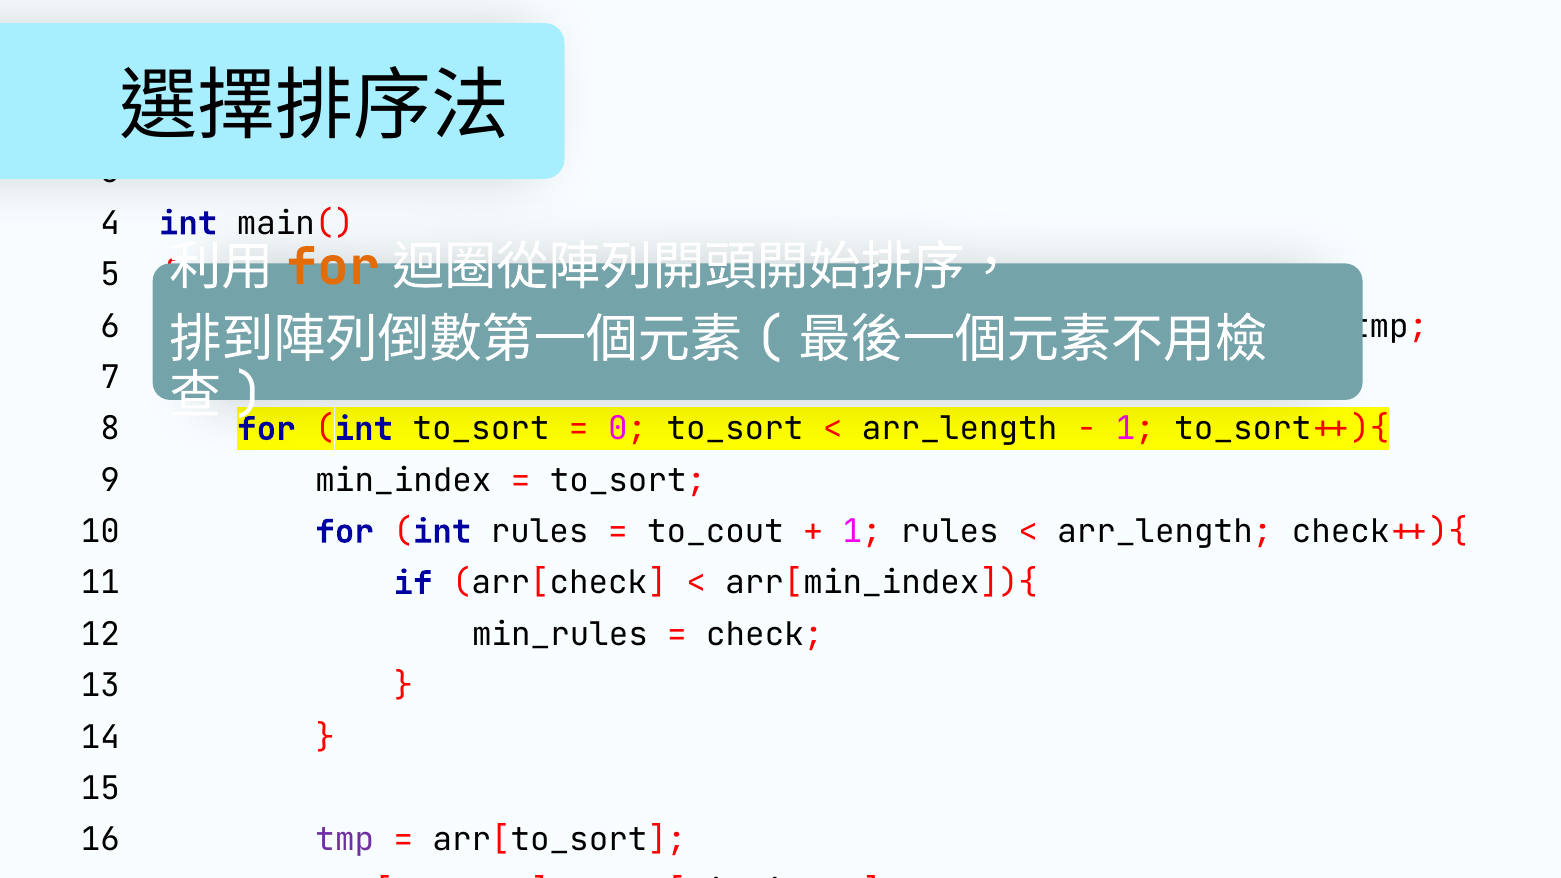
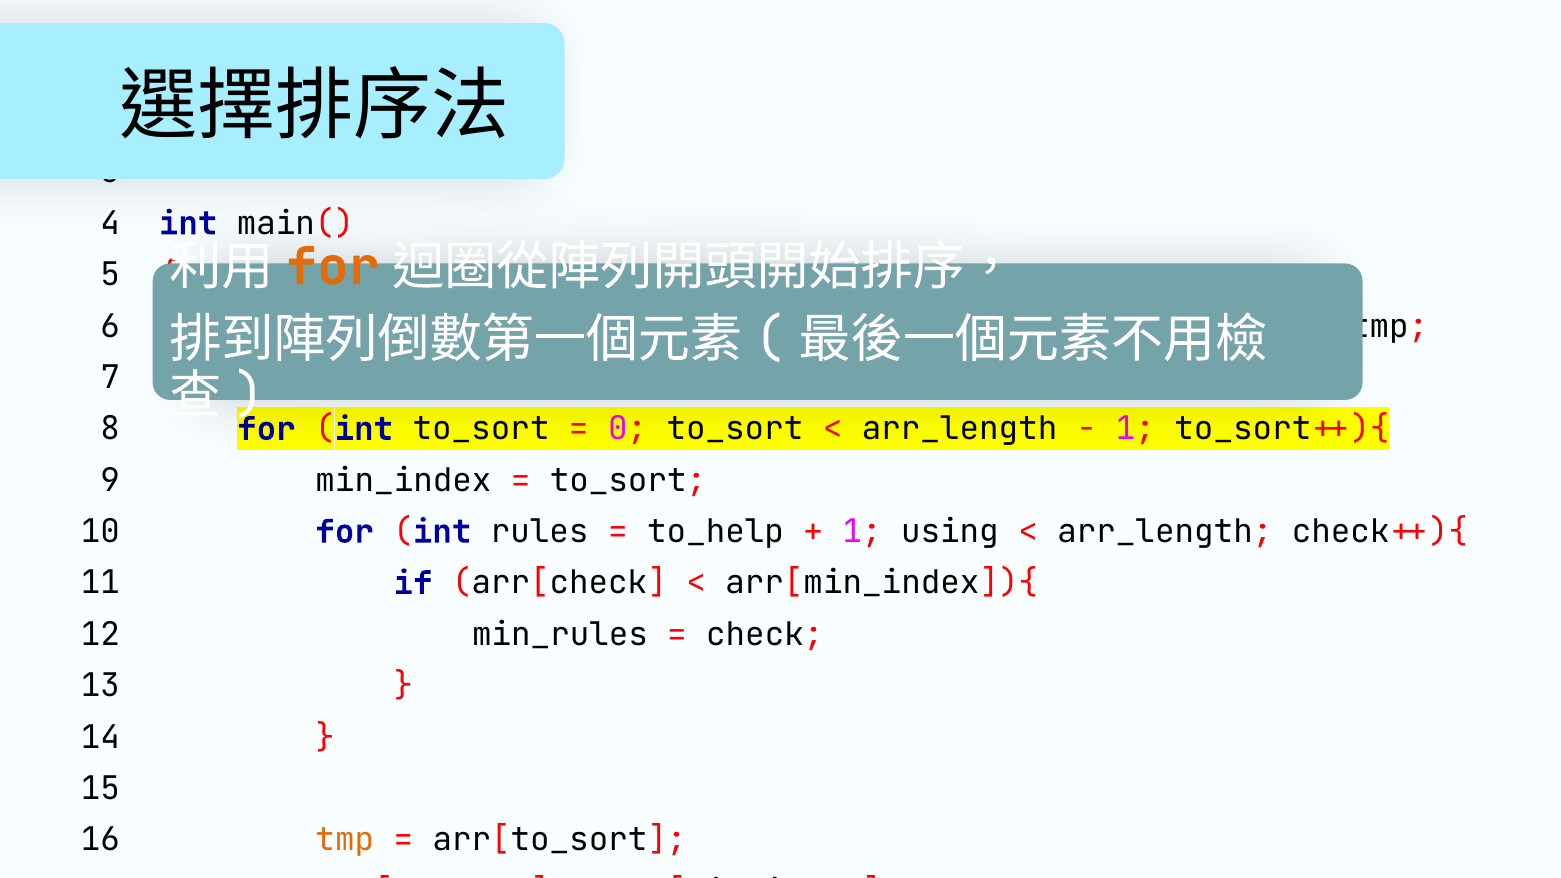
to_cout: to_cout -> to_help (716, 532)
1 rules: rules -> using (950, 532)
tmp colour: purple -> orange (345, 840)
